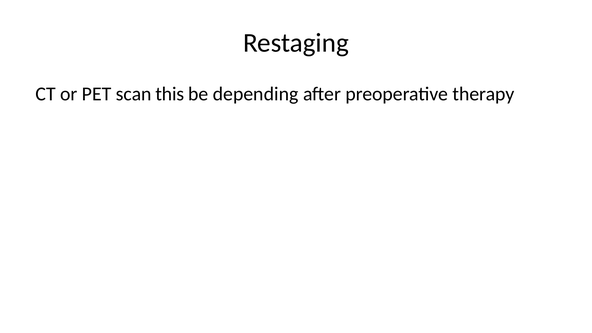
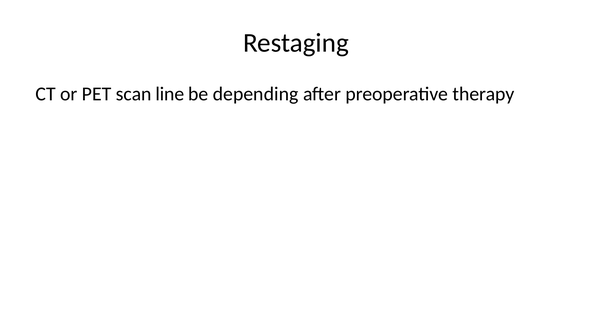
this: this -> line (170, 94)
